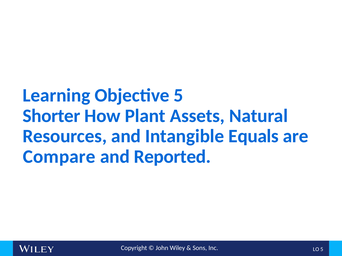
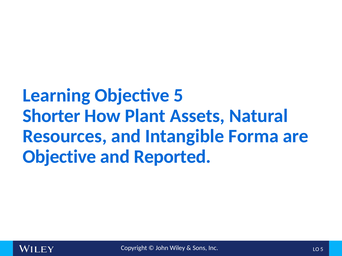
Equals: Equals -> Forma (254, 136)
Compare: Compare -> Objective (59, 157)
